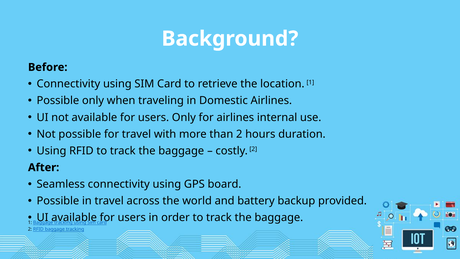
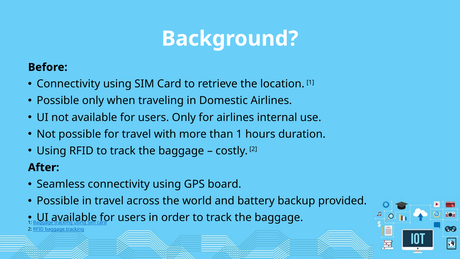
than 2: 2 -> 1 (239, 134)
